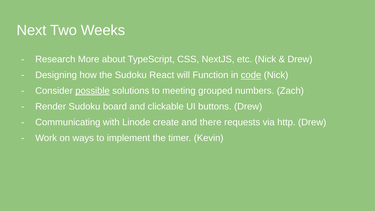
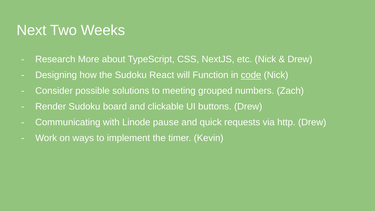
possible underline: present -> none (92, 91)
create: create -> pause (166, 122)
there: there -> quick (211, 122)
